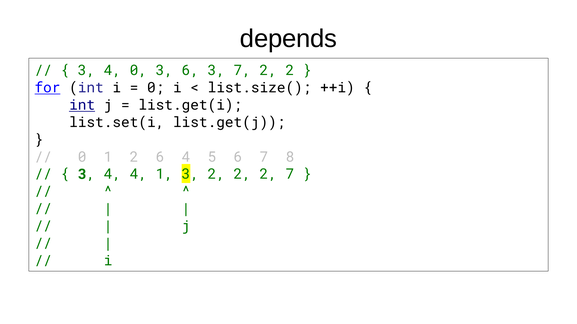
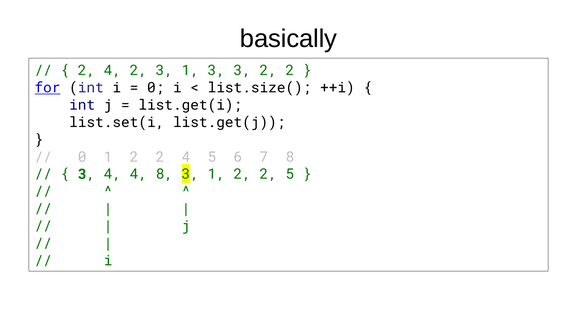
depends: depends -> basically (289, 39)
3: 3 -> 2 (86, 71)
4 0: 0 -> 2 (138, 71)
6: 6 -> 1 (190, 71)
3 7: 7 -> 3 (242, 71)
int underline: present -> none (82, 105)
0 1 2 6: 6 -> 2 (160, 157)
4 1: 1 -> 8 (164, 175)
2: 2 -> 1 (216, 175)
2 7: 7 -> 5 (290, 175)
